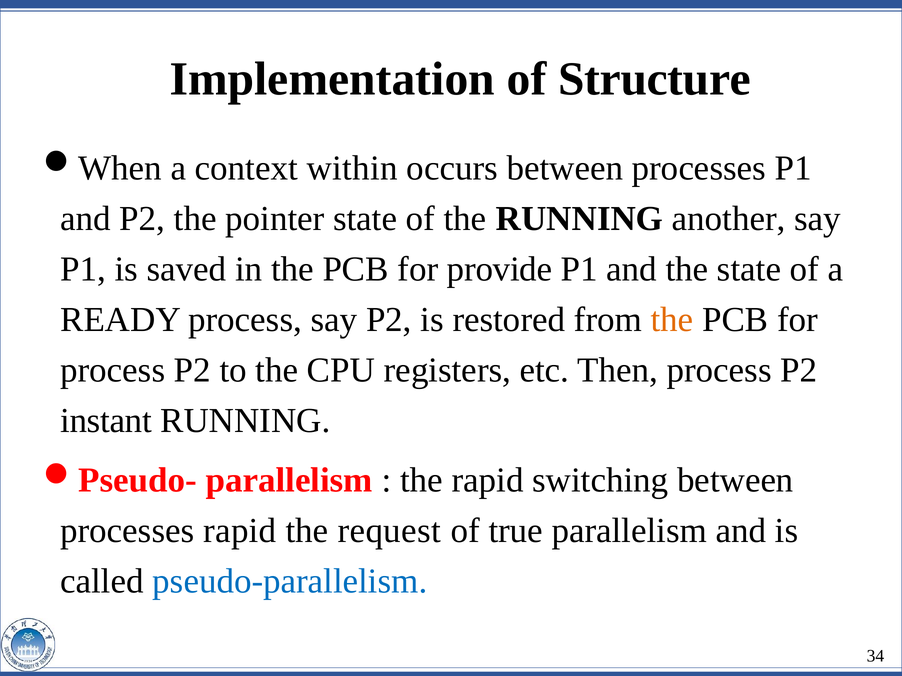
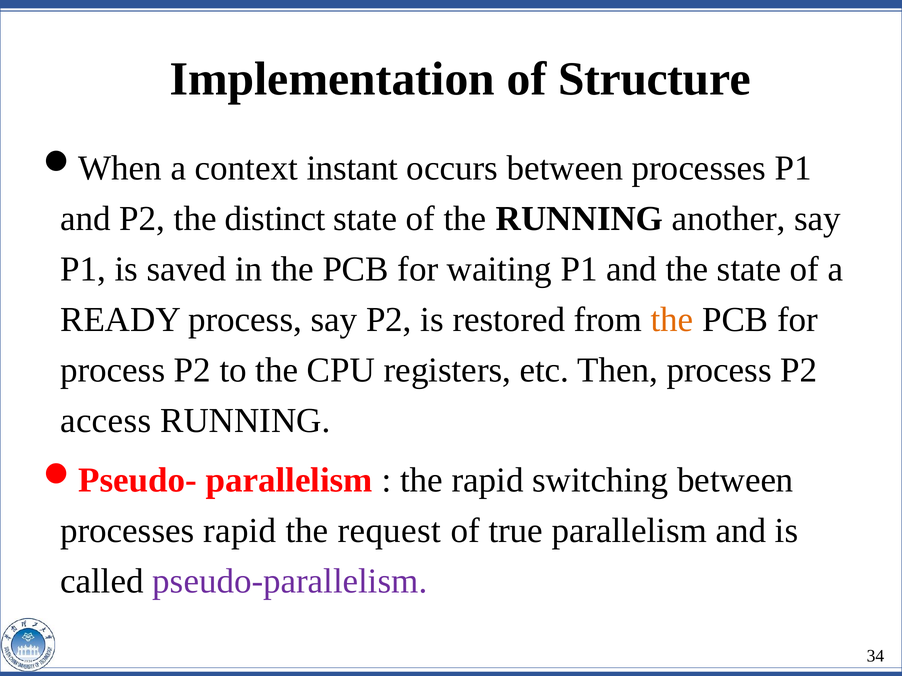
within: within -> instant (352, 168)
pointer: pointer -> distinct (275, 219)
provide: provide -> waiting (499, 269)
instant: instant -> access (106, 421)
pseudo-parallelism colour: blue -> purple (290, 582)
